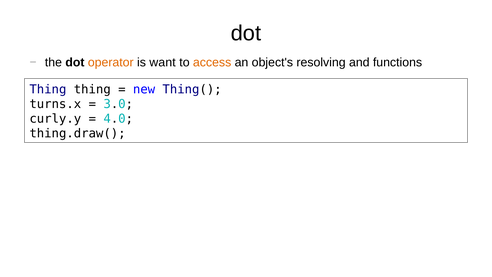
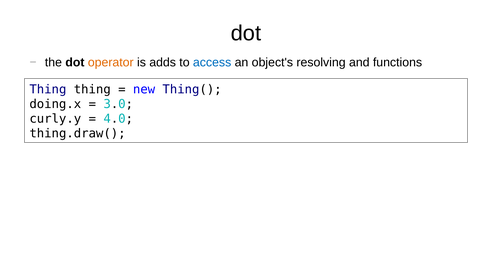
want: want -> adds (163, 63)
access colour: orange -> blue (212, 63)
turns.x: turns.x -> doing.x (55, 104)
